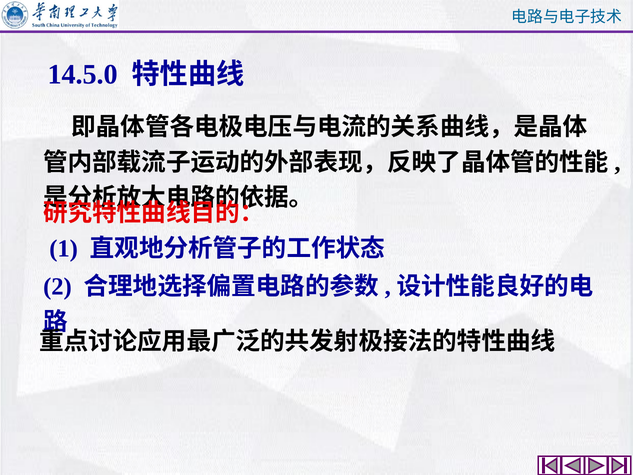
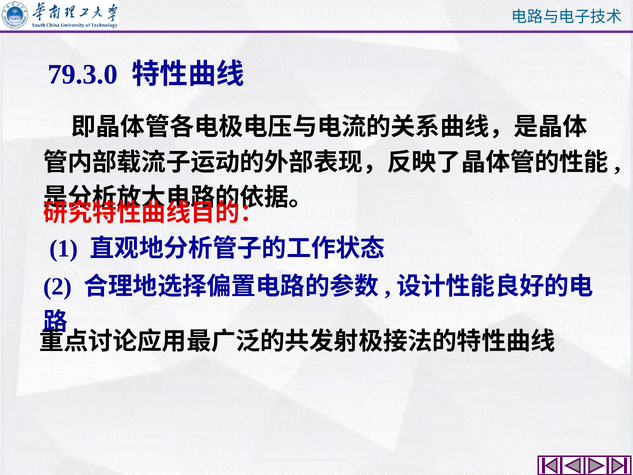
14.5.0: 14.5.0 -> 79.3.0 (83, 75)
